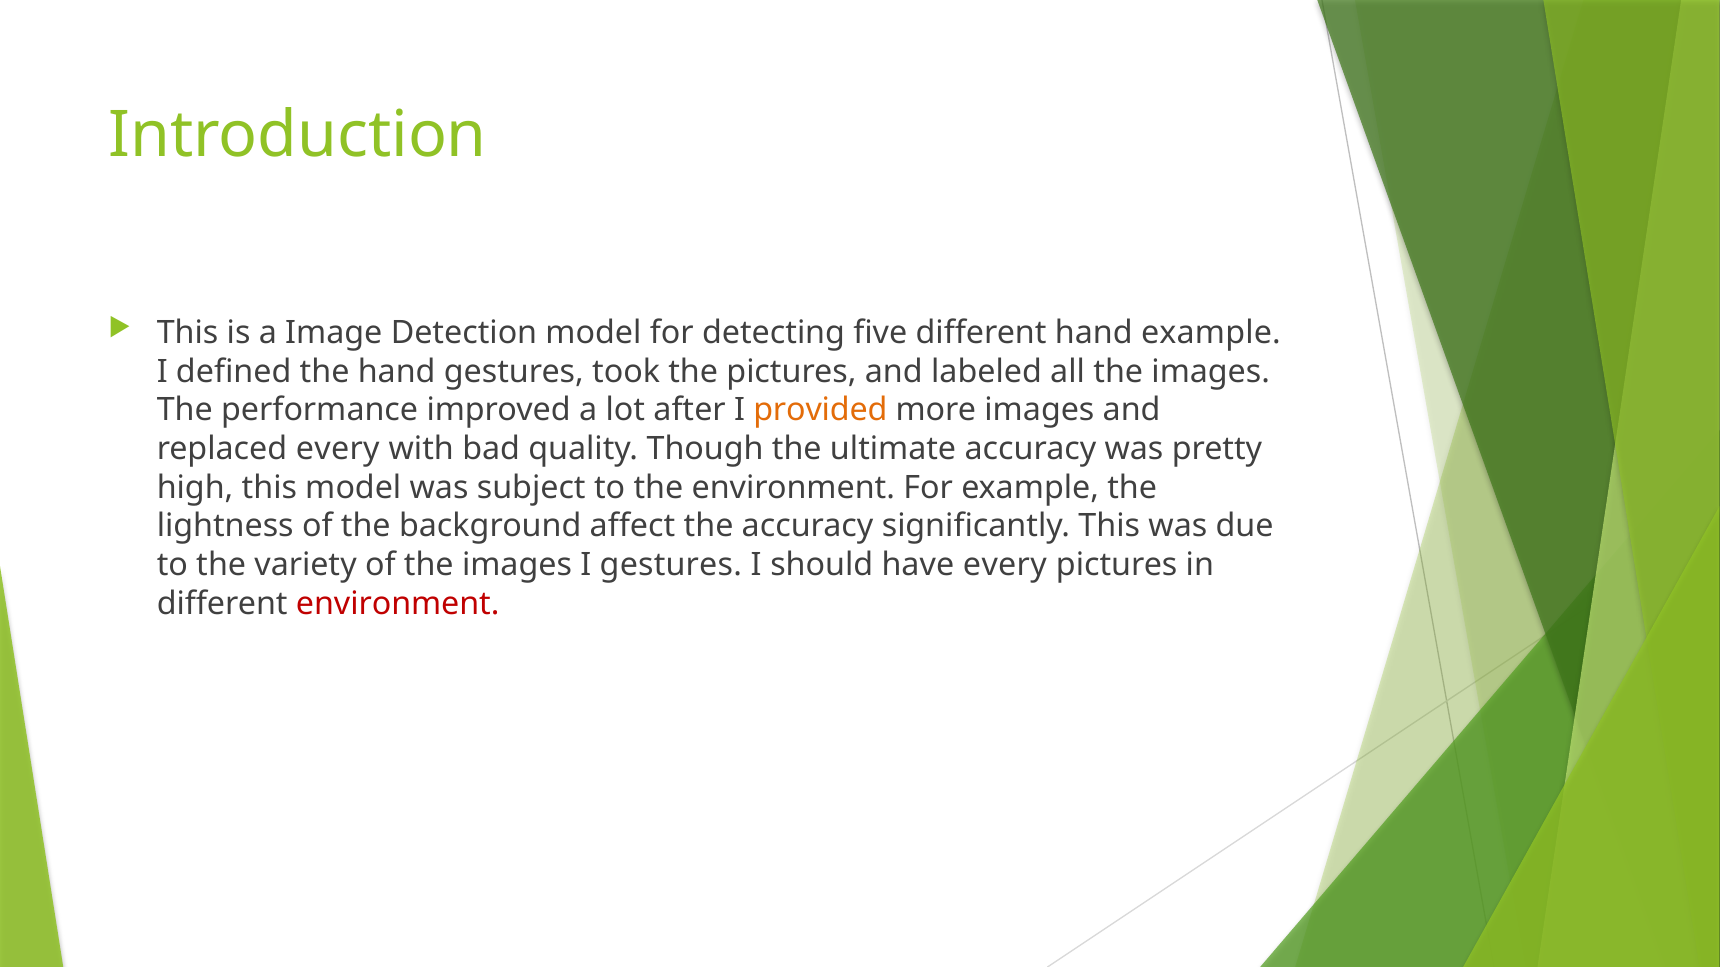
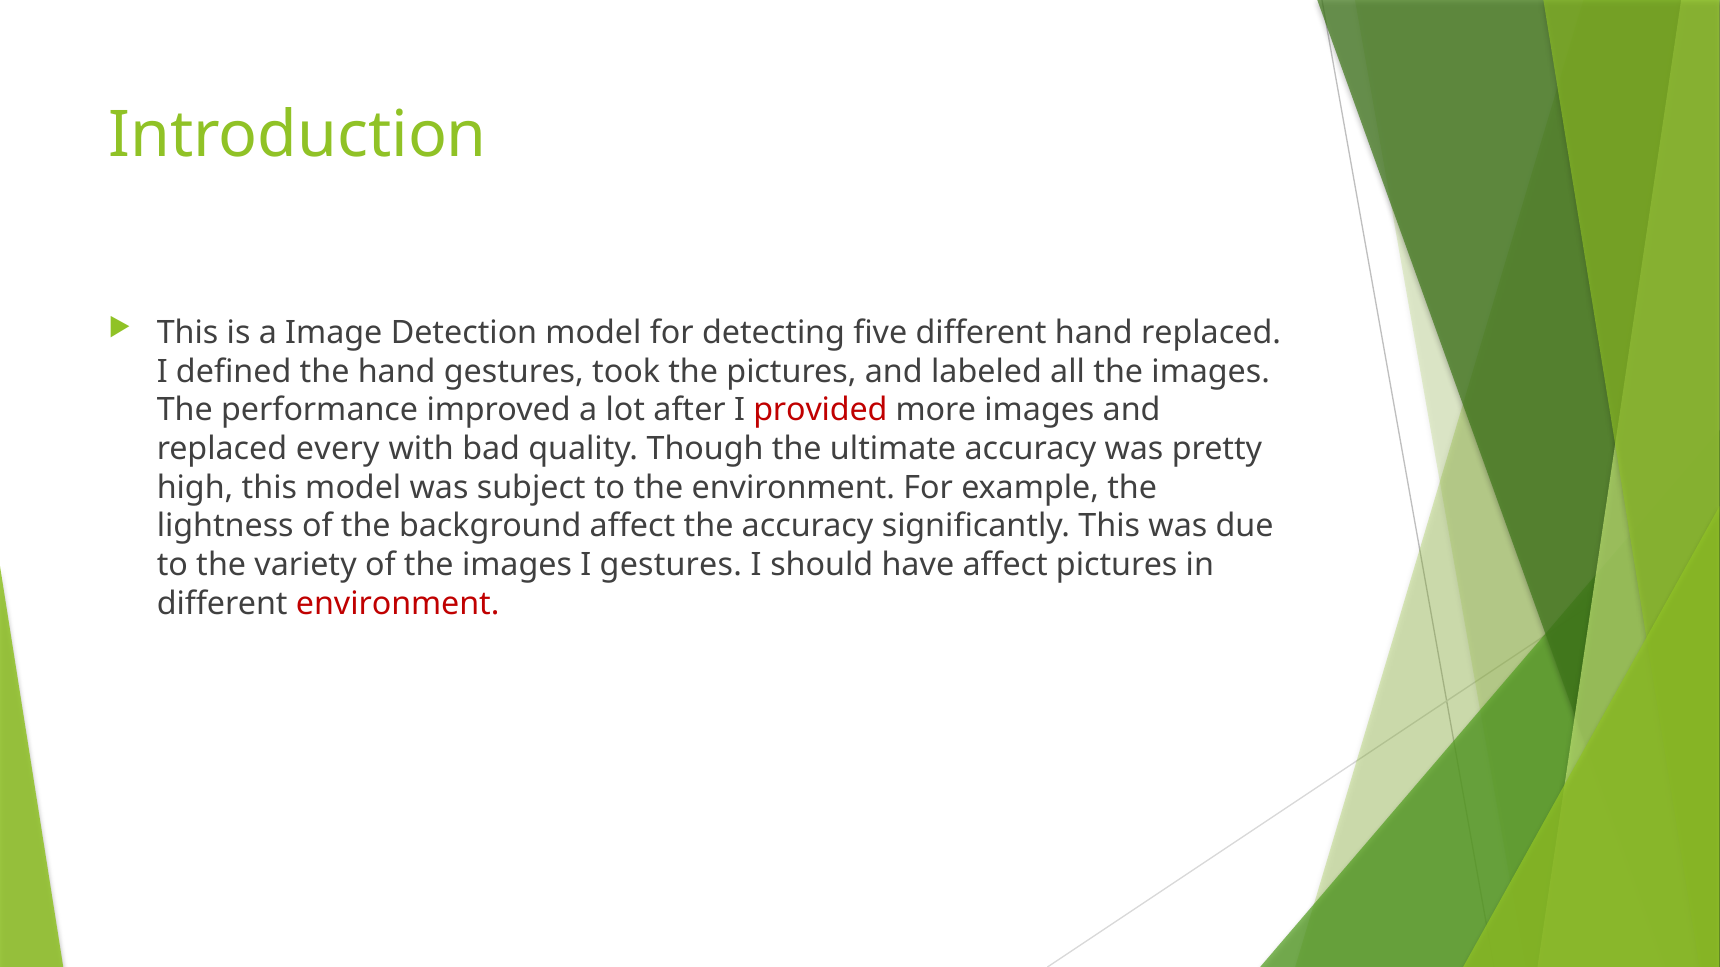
hand example: example -> replaced (1211, 333)
provided colour: orange -> red (820, 410)
have every: every -> affect (1005, 565)
